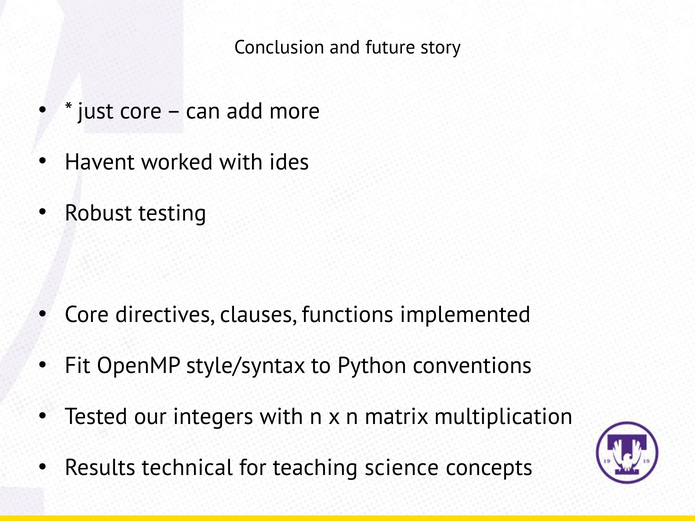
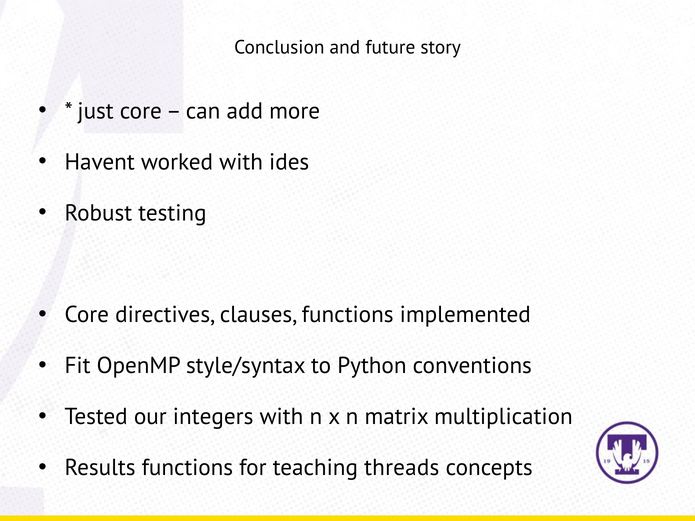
Results technical: technical -> functions (187, 468)
science: science -> threads (402, 468)
